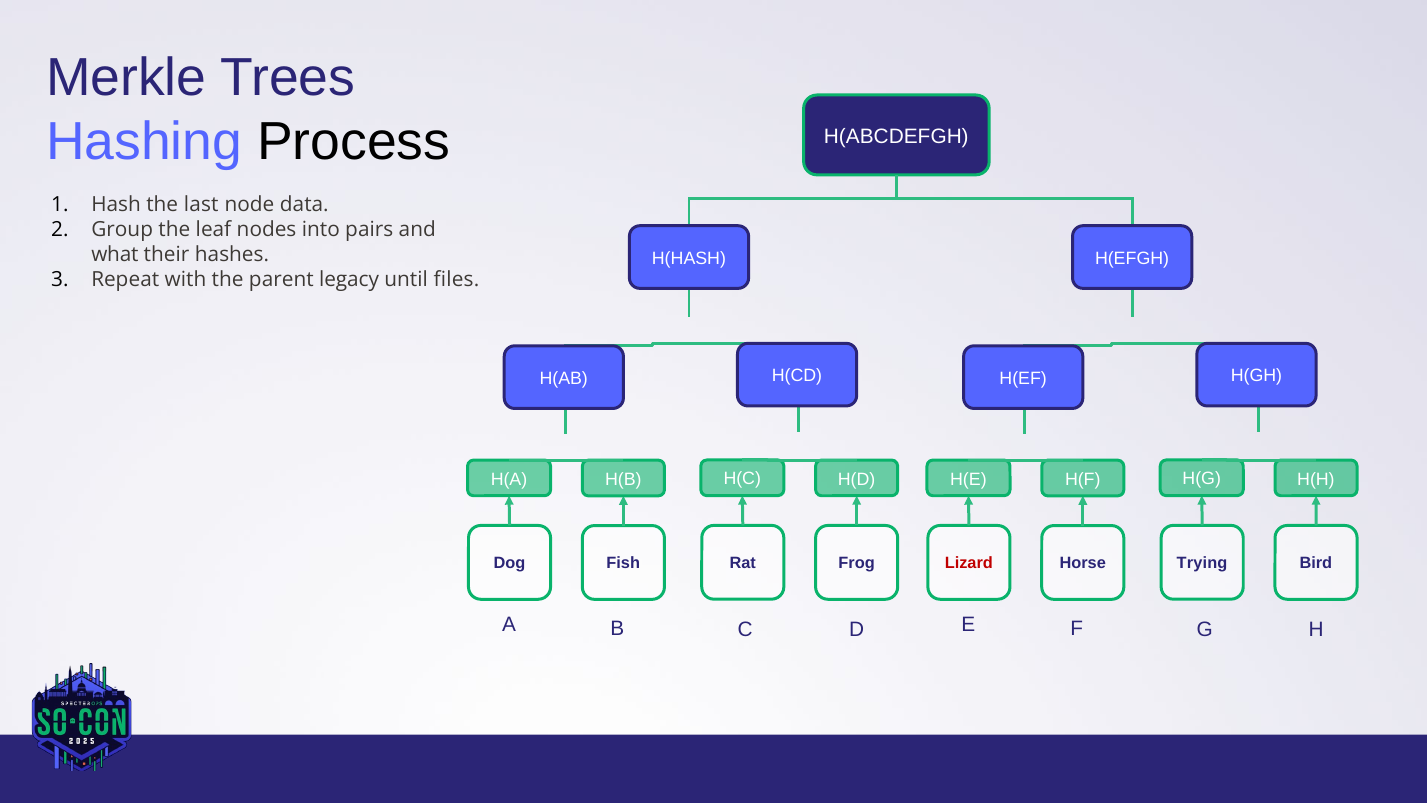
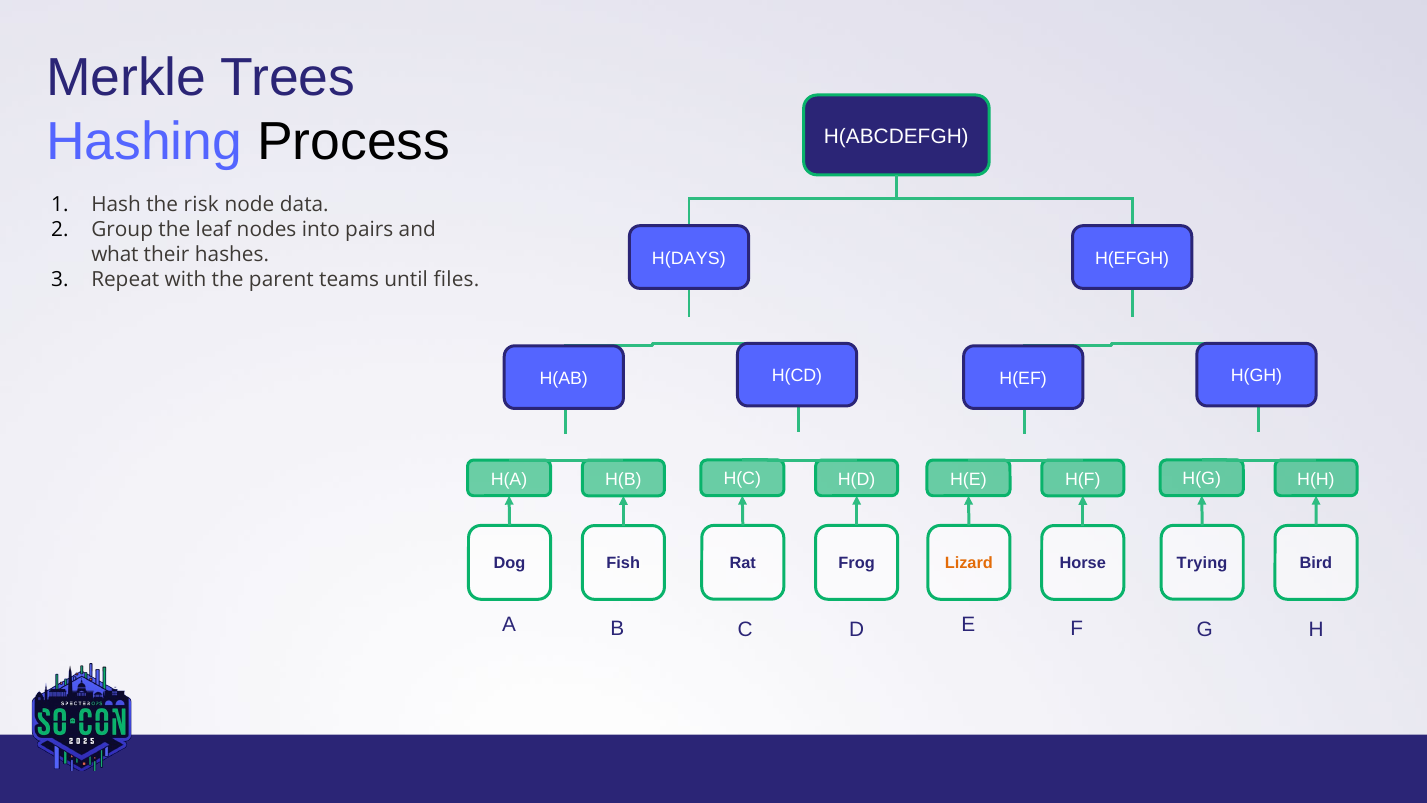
last: last -> risk (201, 205)
H(HASH: H(HASH -> H(DAYS (689, 258)
legacy: legacy -> teams (349, 280)
Lizard colour: red -> orange (969, 563)
